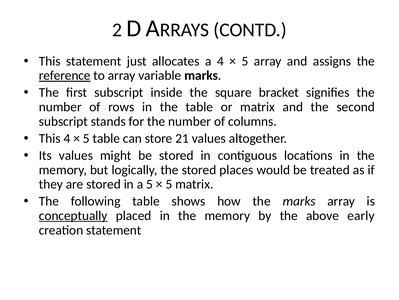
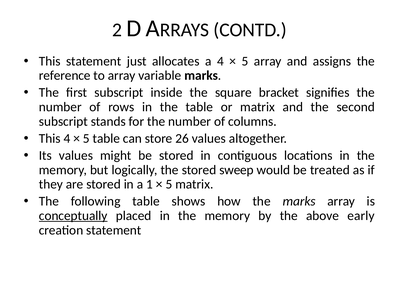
reference underline: present -> none (65, 75)
21: 21 -> 26 (182, 138)
places: places -> sweep (237, 169)
a 5: 5 -> 1 (150, 184)
